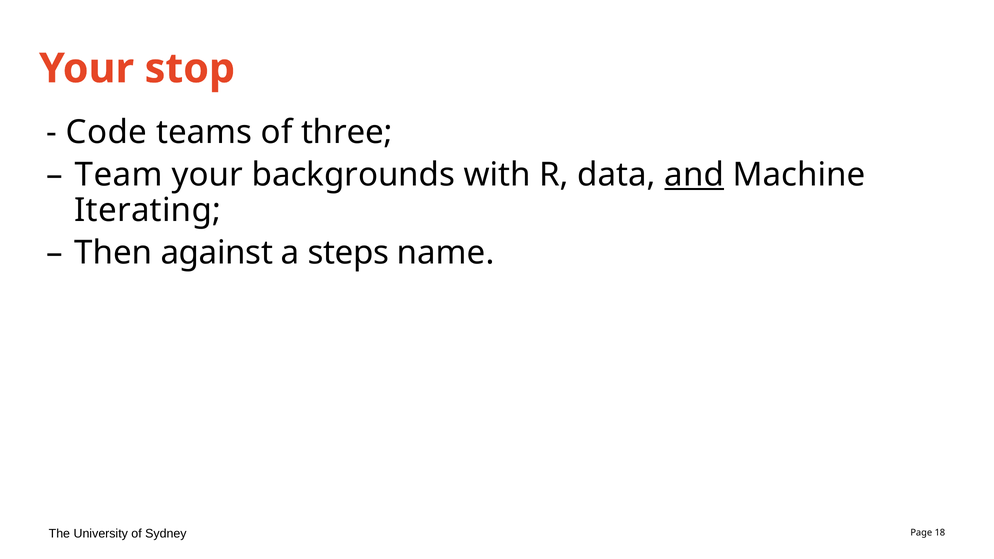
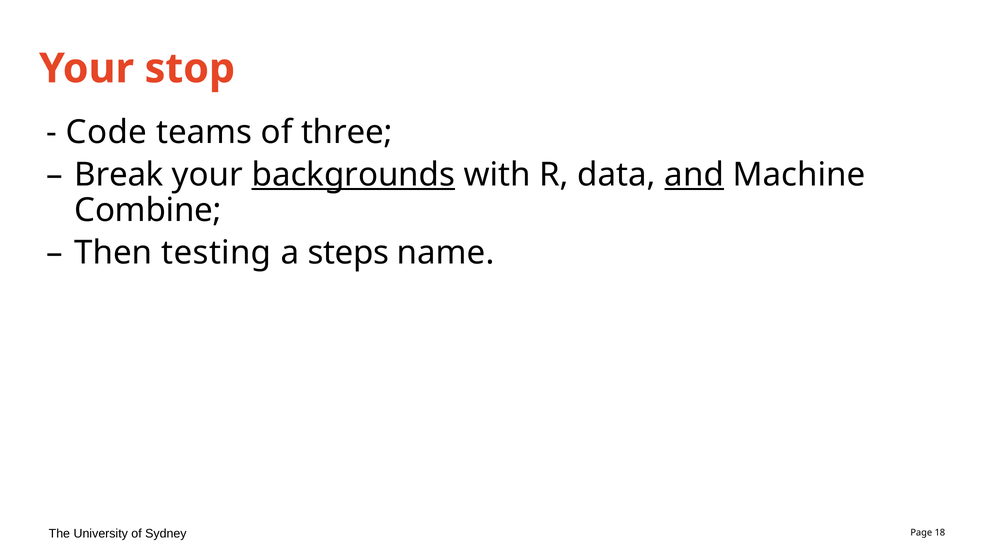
Team: Team -> Break (119, 175)
backgrounds underline: none -> present (353, 175)
Iterating: Iterating -> Combine (148, 210)
against: against -> testing (216, 253)
